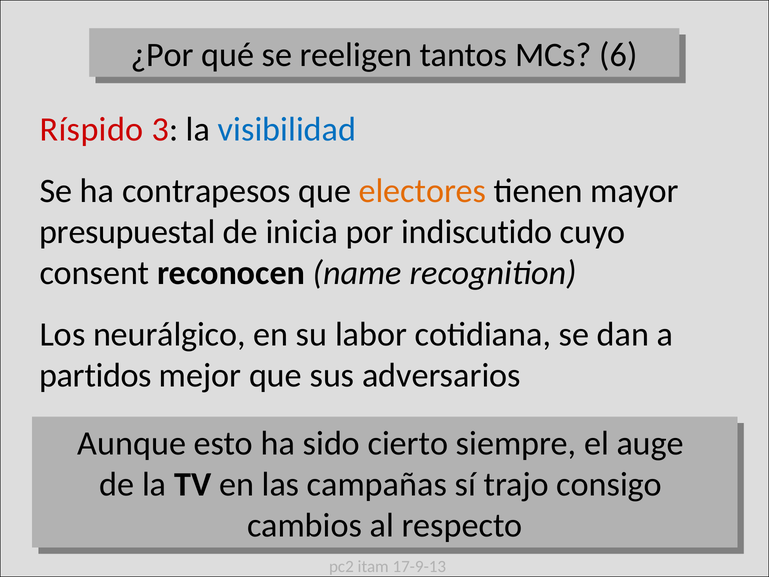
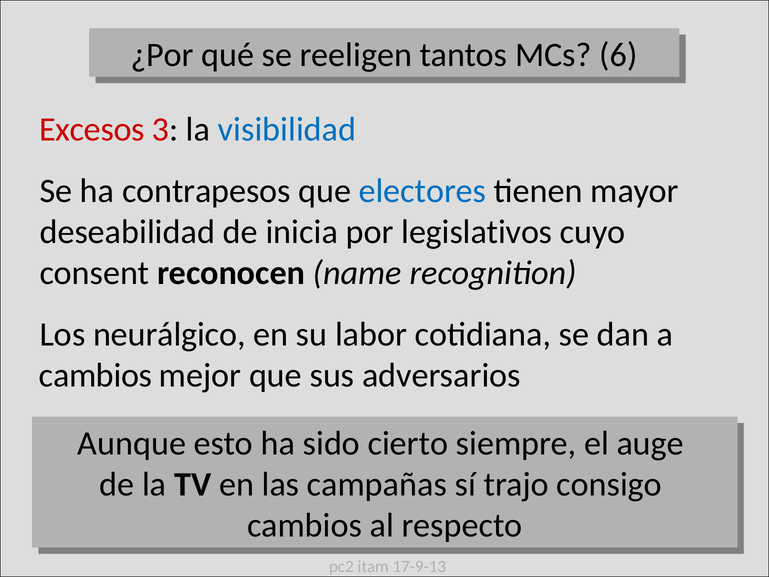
Ríspido: Ríspido -> Excesos (92, 129)
electores colour: orange -> blue (422, 191)
presupuestal: presupuestal -> deseabilidad (127, 232)
indiscutido: indiscutido -> legislativos (477, 232)
partidos: partidos -> cambios (96, 375)
